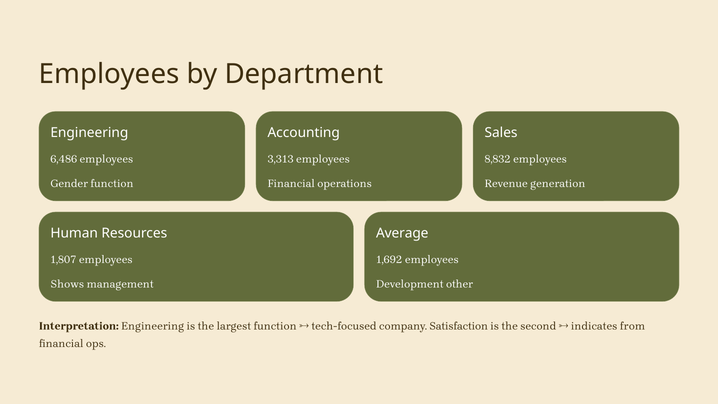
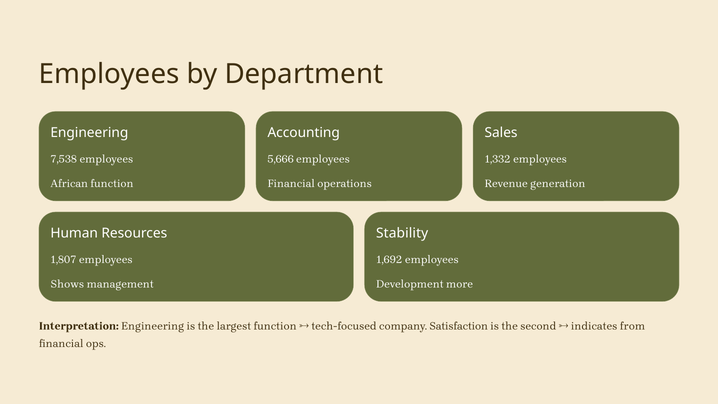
6,486: 6,486 -> 7,538 (64, 159)
3,313: 3,313 -> 5,666 (281, 159)
8,832: 8,832 -> 1,332 (498, 159)
Gender: Gender -> African (69, 183)
Average: Average -> Stability (402, 233)
other: other -> more (460, 284)
